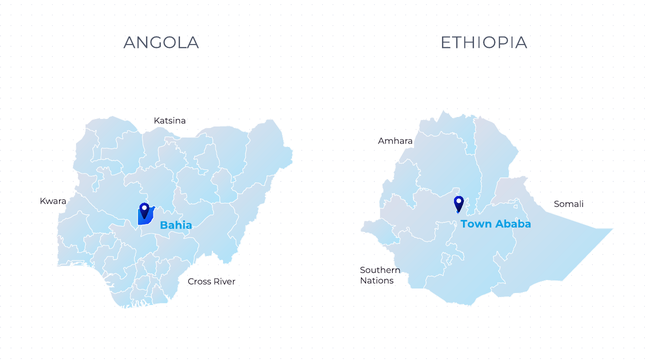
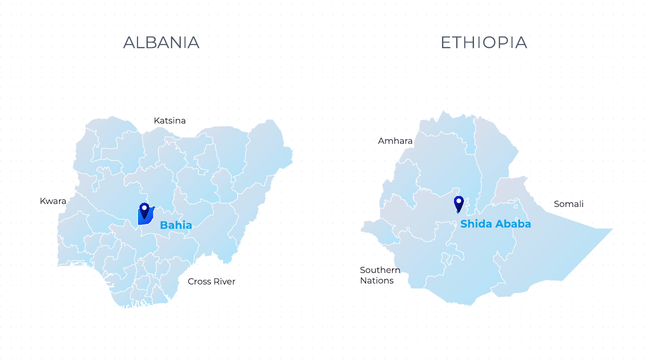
ANGOLA: ANGOLA -> ALBANIA (161, 43)
Town: Town -> Shida (476, 224)
